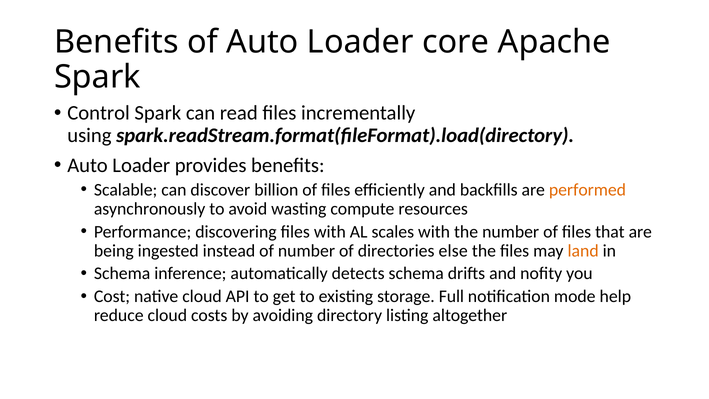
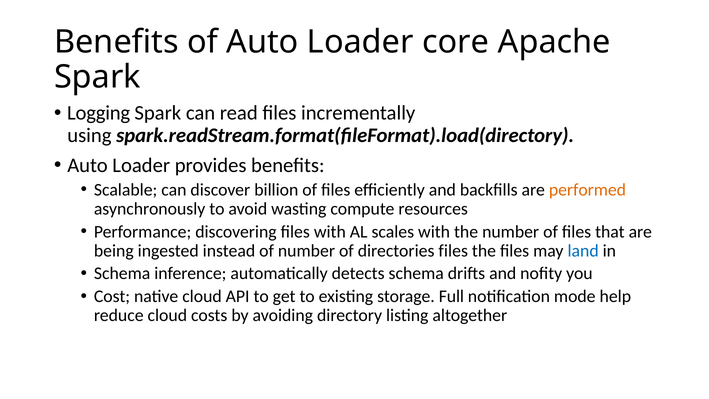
Control: Control -> Logging (99, 113)
directories else: else -> files (453, 251)
land colour: orange -> blue (583, 251)
